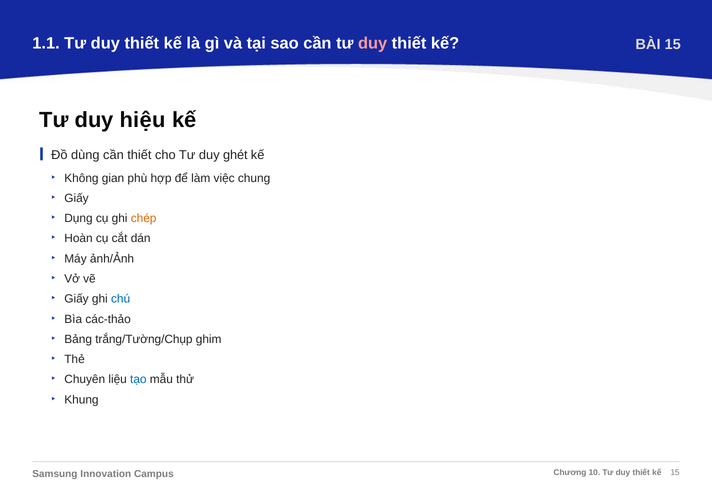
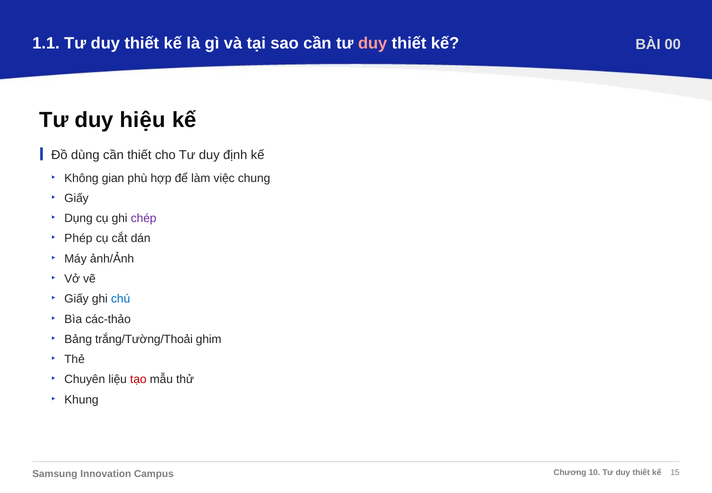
BÀI 15: 15 -> 00 (673, 44)
ghét: ghét -> định (235, 155)
chép colour: orange -> purple (144, 218)
Hoàn: Hoàn -> Phép (78, 239)
trắng/Tường/Chụp: trắng/Tường/Chụp -> trắng/Tường/Thoải (144, 339)
tạo colour: blue -> red (138, 380)
